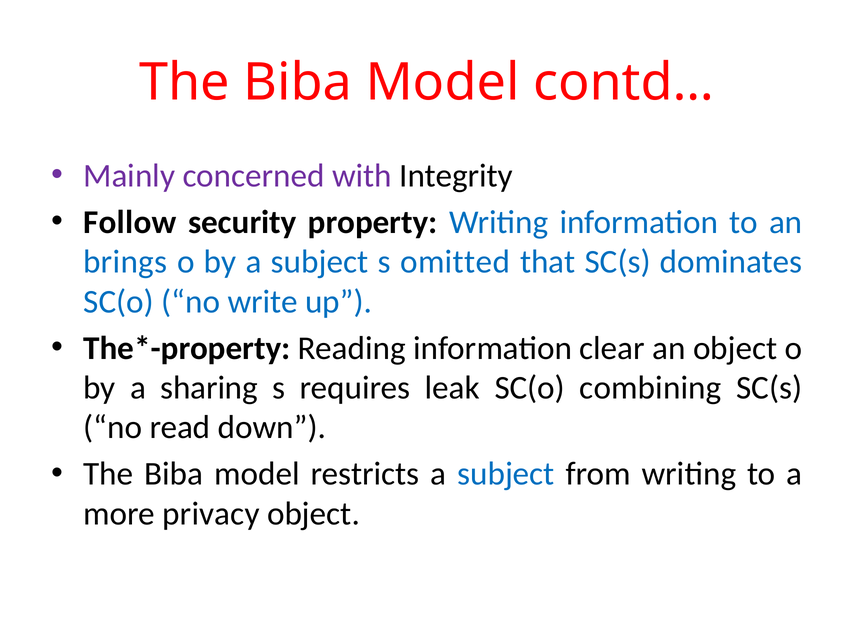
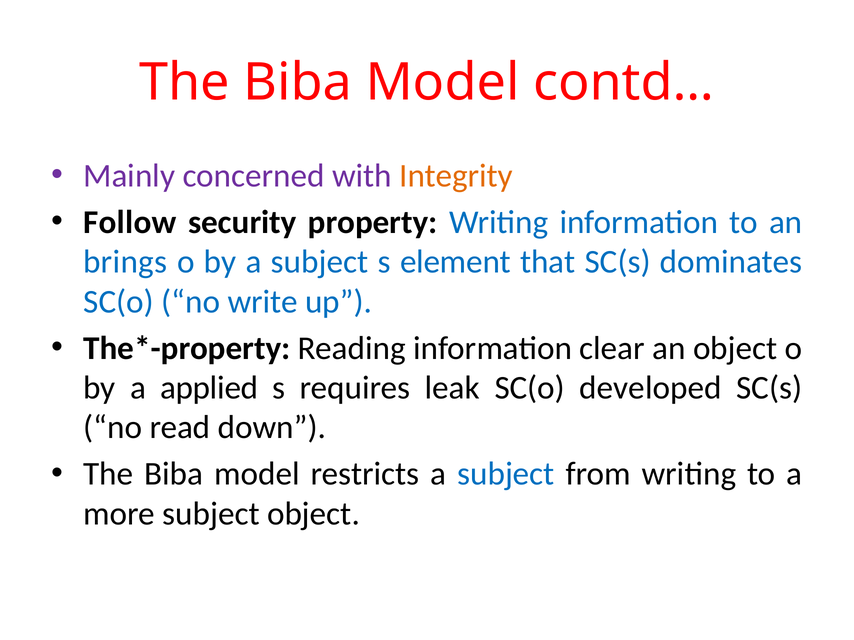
Integrity colour: black -> orange (456, 176)
omitted: omitted -> element (455, 262)
sharing: sharing -> applied (209, 388)
combining: combining -> developed (651, 388)
more privacy: privacy -> subject (211, 514)
